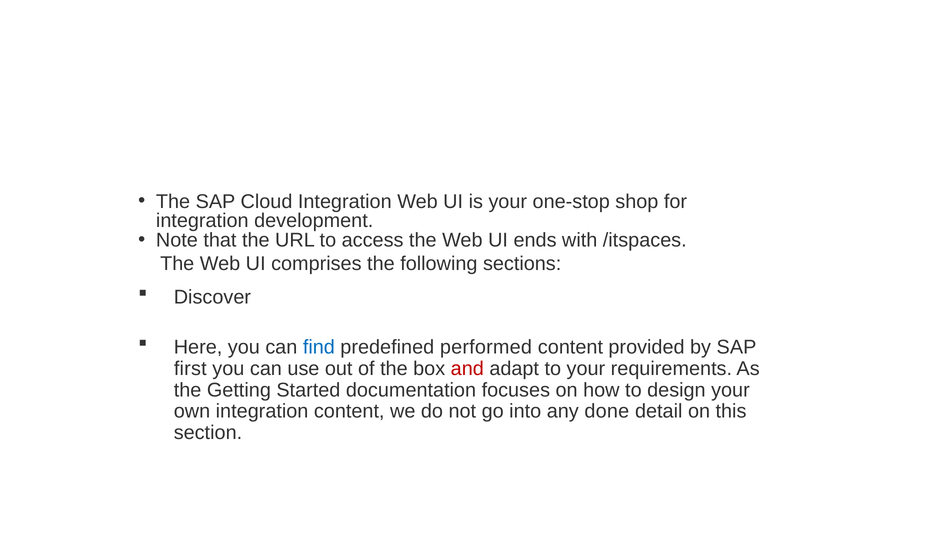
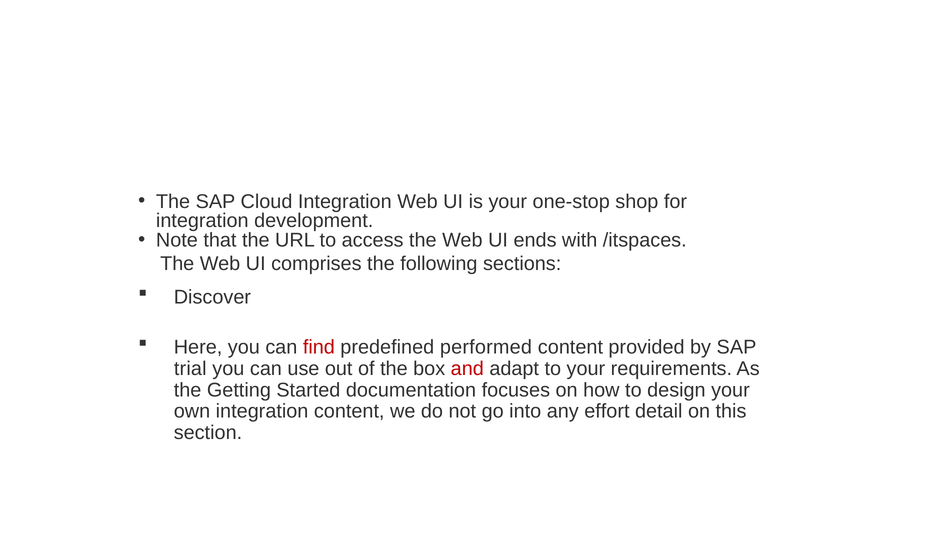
find colour: blue -> red (319, 347)
first: first -> trial (190, 368)
done: done -> effort (607, 411)
